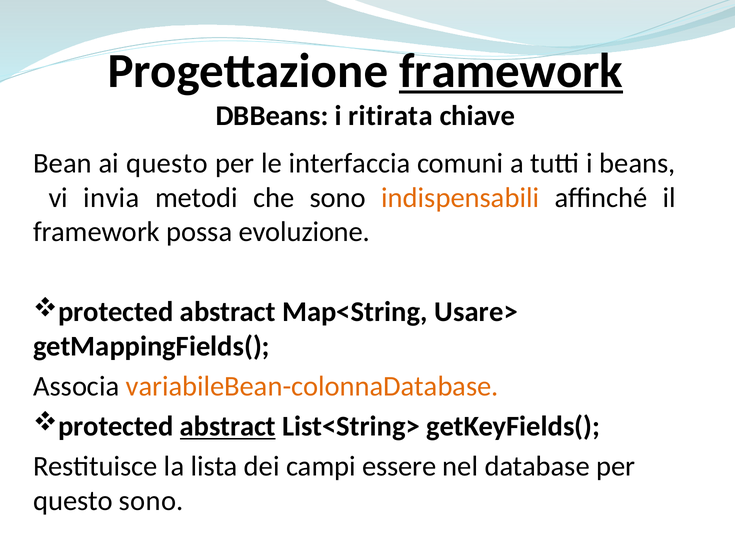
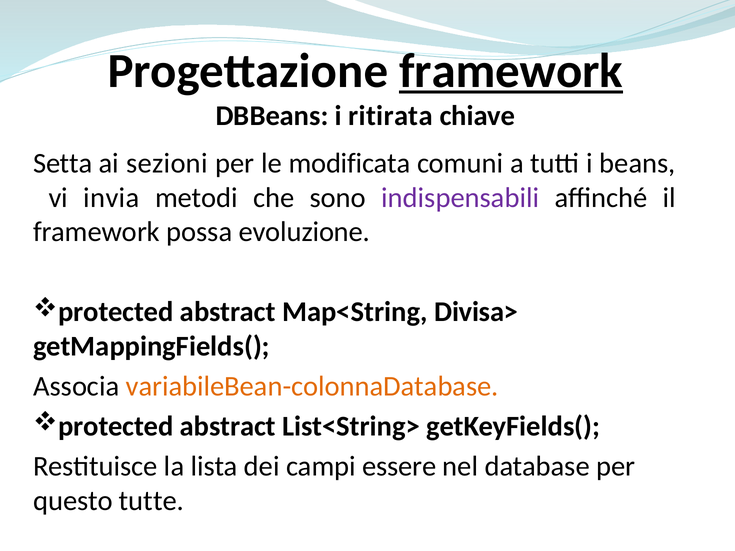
Bean: Bean -> Setta (63, 163)
ai questo: questo -> sezioni (167, 163)
interfaccia: interfaccia -> modificata (350, 163)
indispensabili colour: orange -> purple (460, 198)
Usare>: Usare> -> Divisa> (476, 312)
abstract underline: present -> none (228, 427)
questo sono: sono -> tutte (151, 501)
